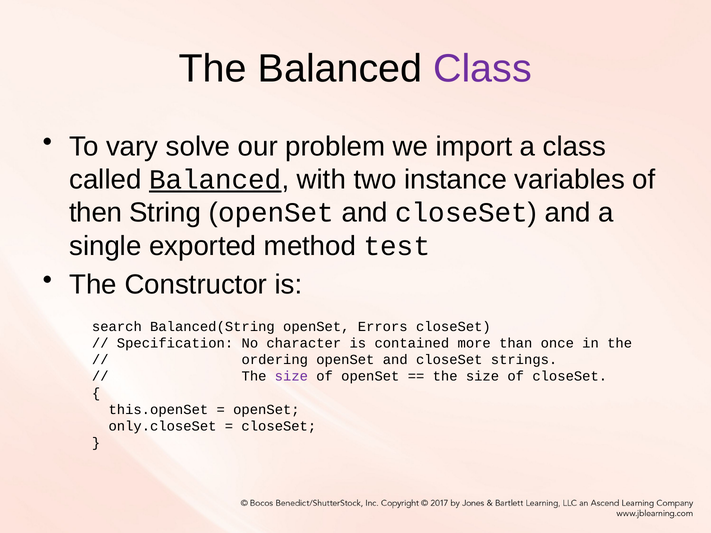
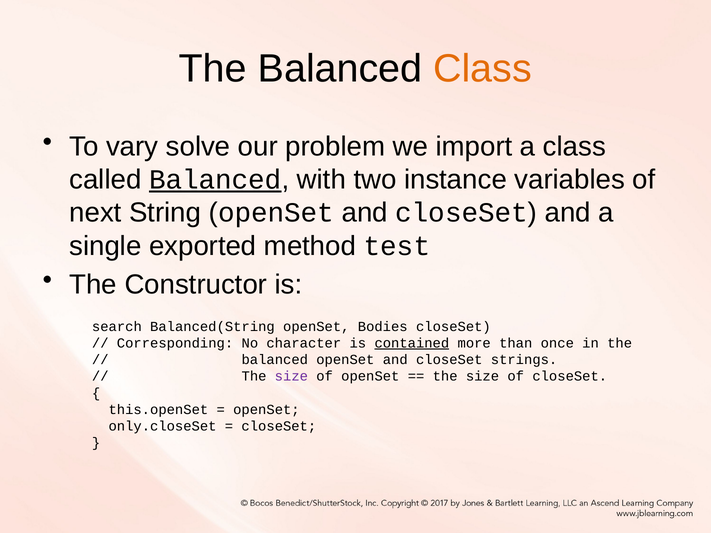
Class colour: purple -> orange (483, 69)
then: then -> next (95, 213)
Errors: Errors -> Bodies (383, 327)
Specification: Specification -> Corresponding (175, 343)
contained underline: none -> present (412, 343)
ordering: ordering -> balanced (275, 360)
